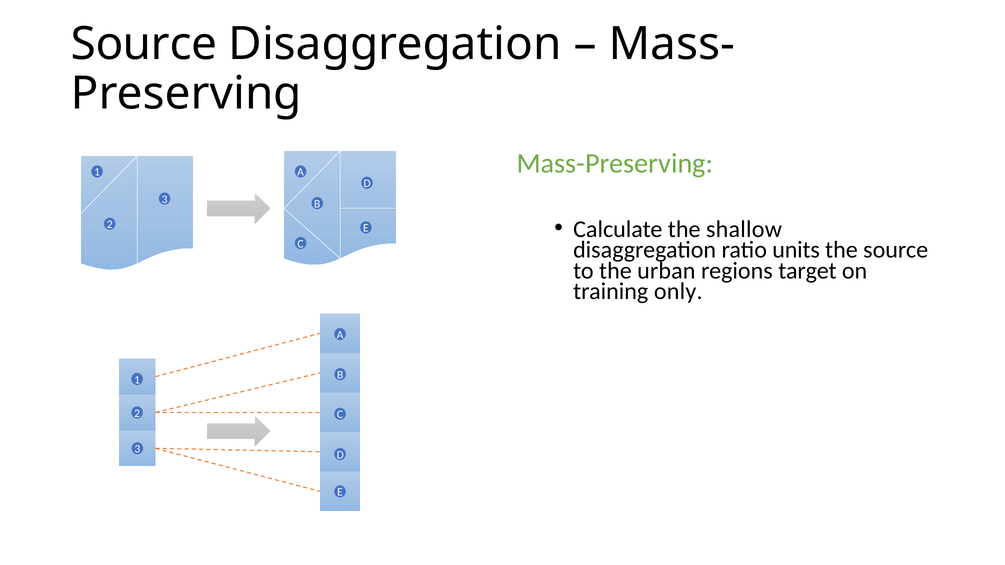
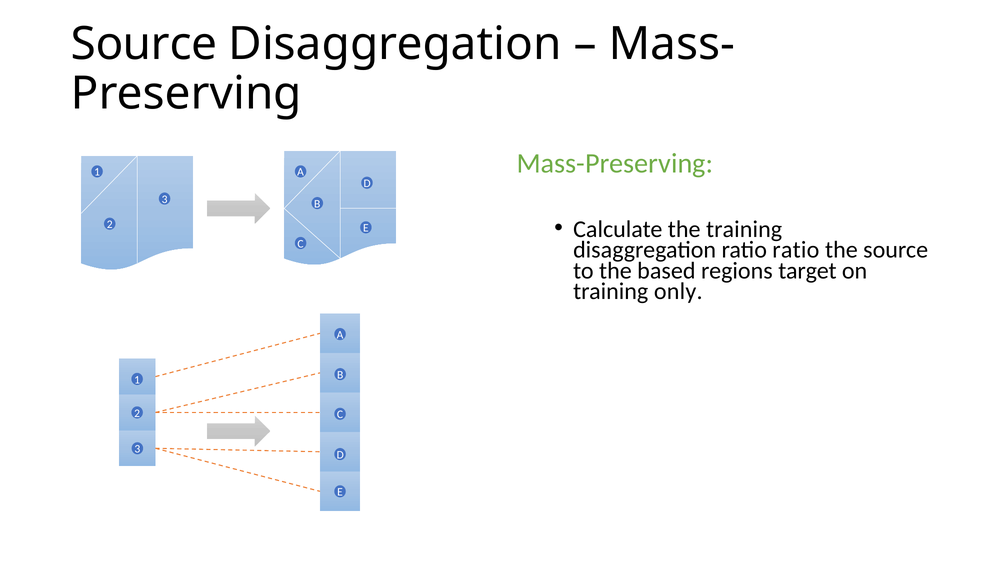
the shallow: shallow -> training (744, 229)
ratio units: units -> ratio (796, 250)
urban: urban -> based (666, 271)
